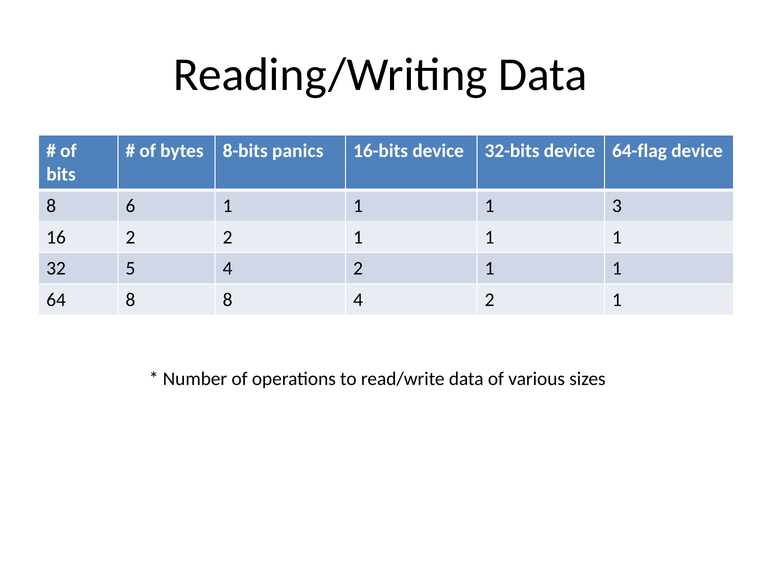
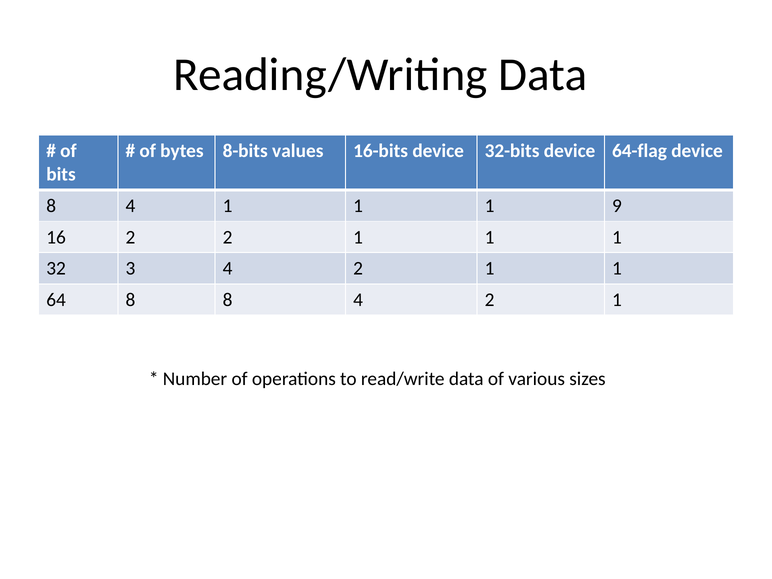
panics: panics -> values (298, 151)
6: 6 -> 4 (130, 206)
3: 3 -> 9 (617, 206)
5: 5 -> 3 (130, 268)
